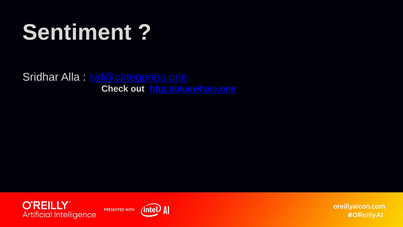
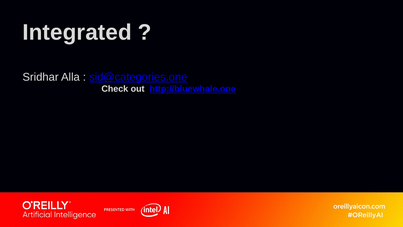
Sentiment: Sentiment -> Integrated (77, 32)
